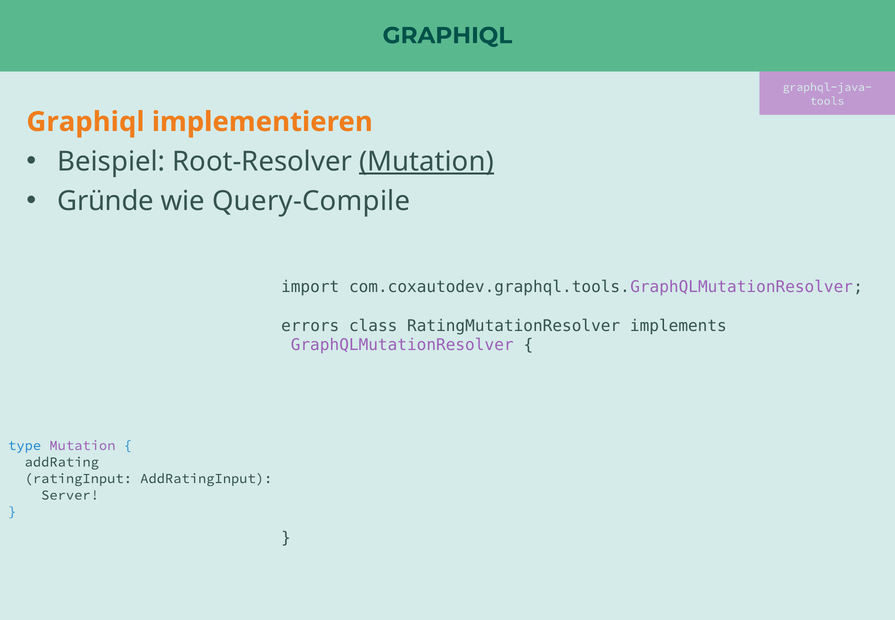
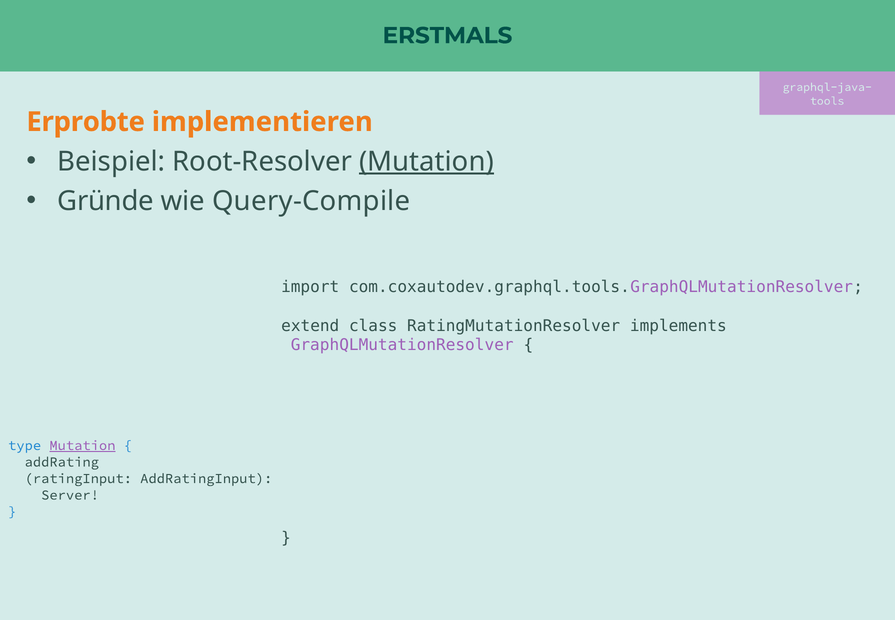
GRAPHIQL: GRAPHIQL -> ERSTMALS (447, 36)
Graphiql: Graphiql -> Erprobte (86, 122)
errors: errors -> extend (310, 326)
Mutation underline: none -> present (82, 445)
